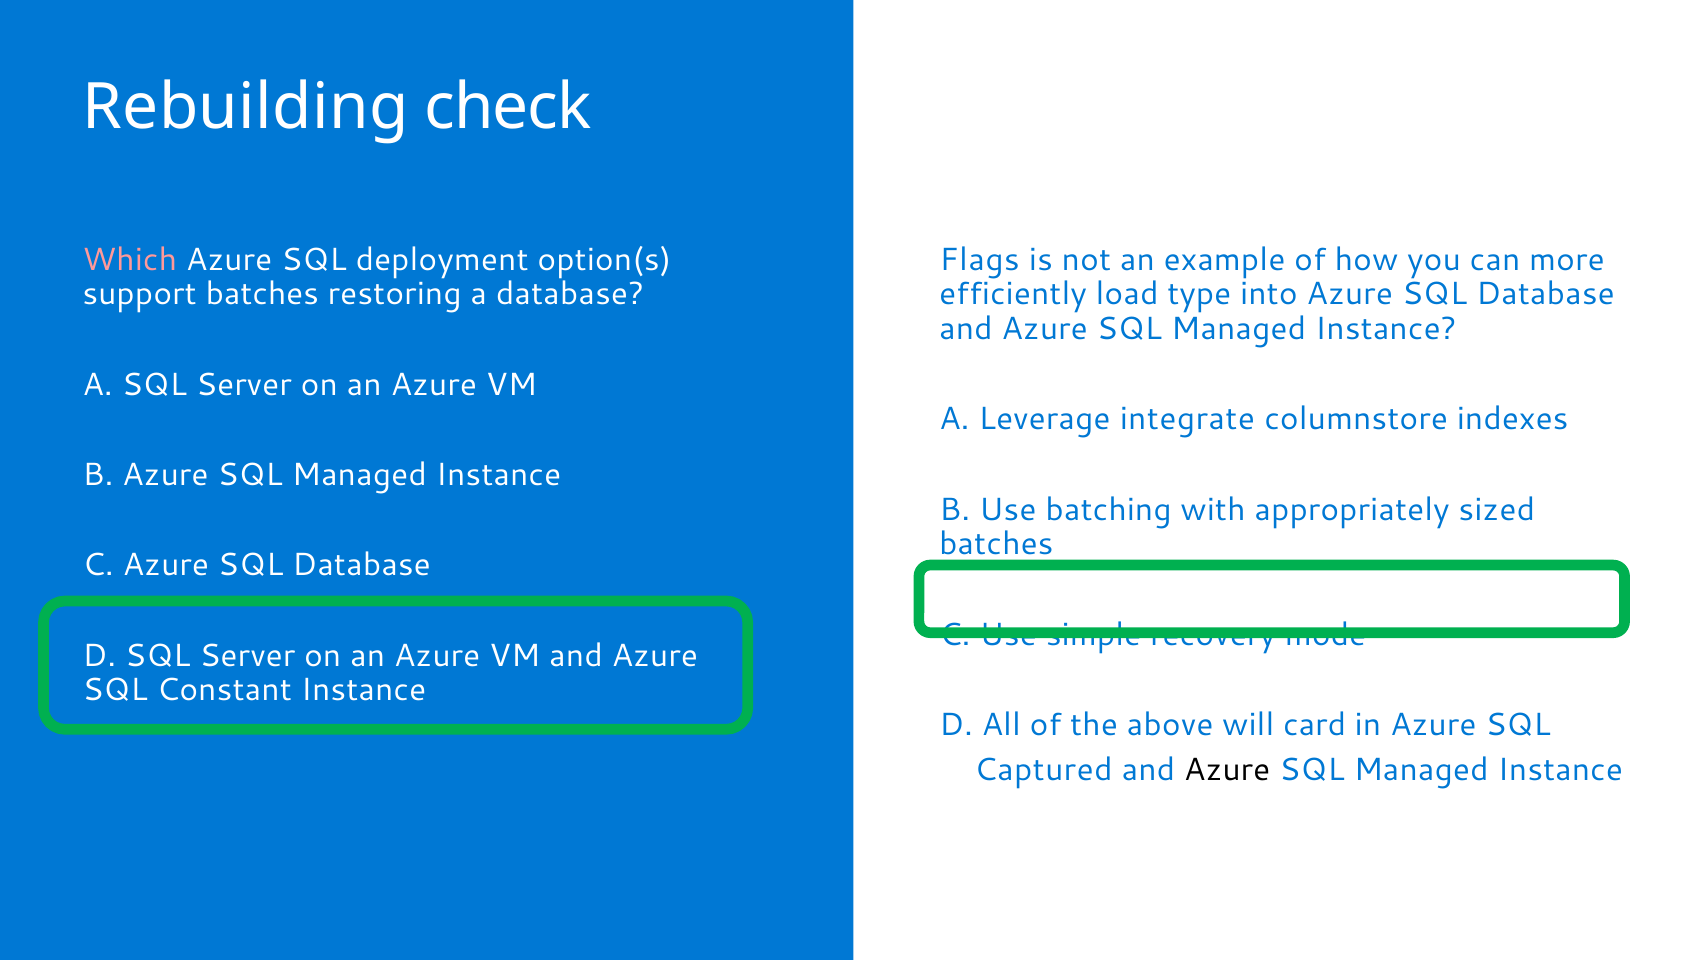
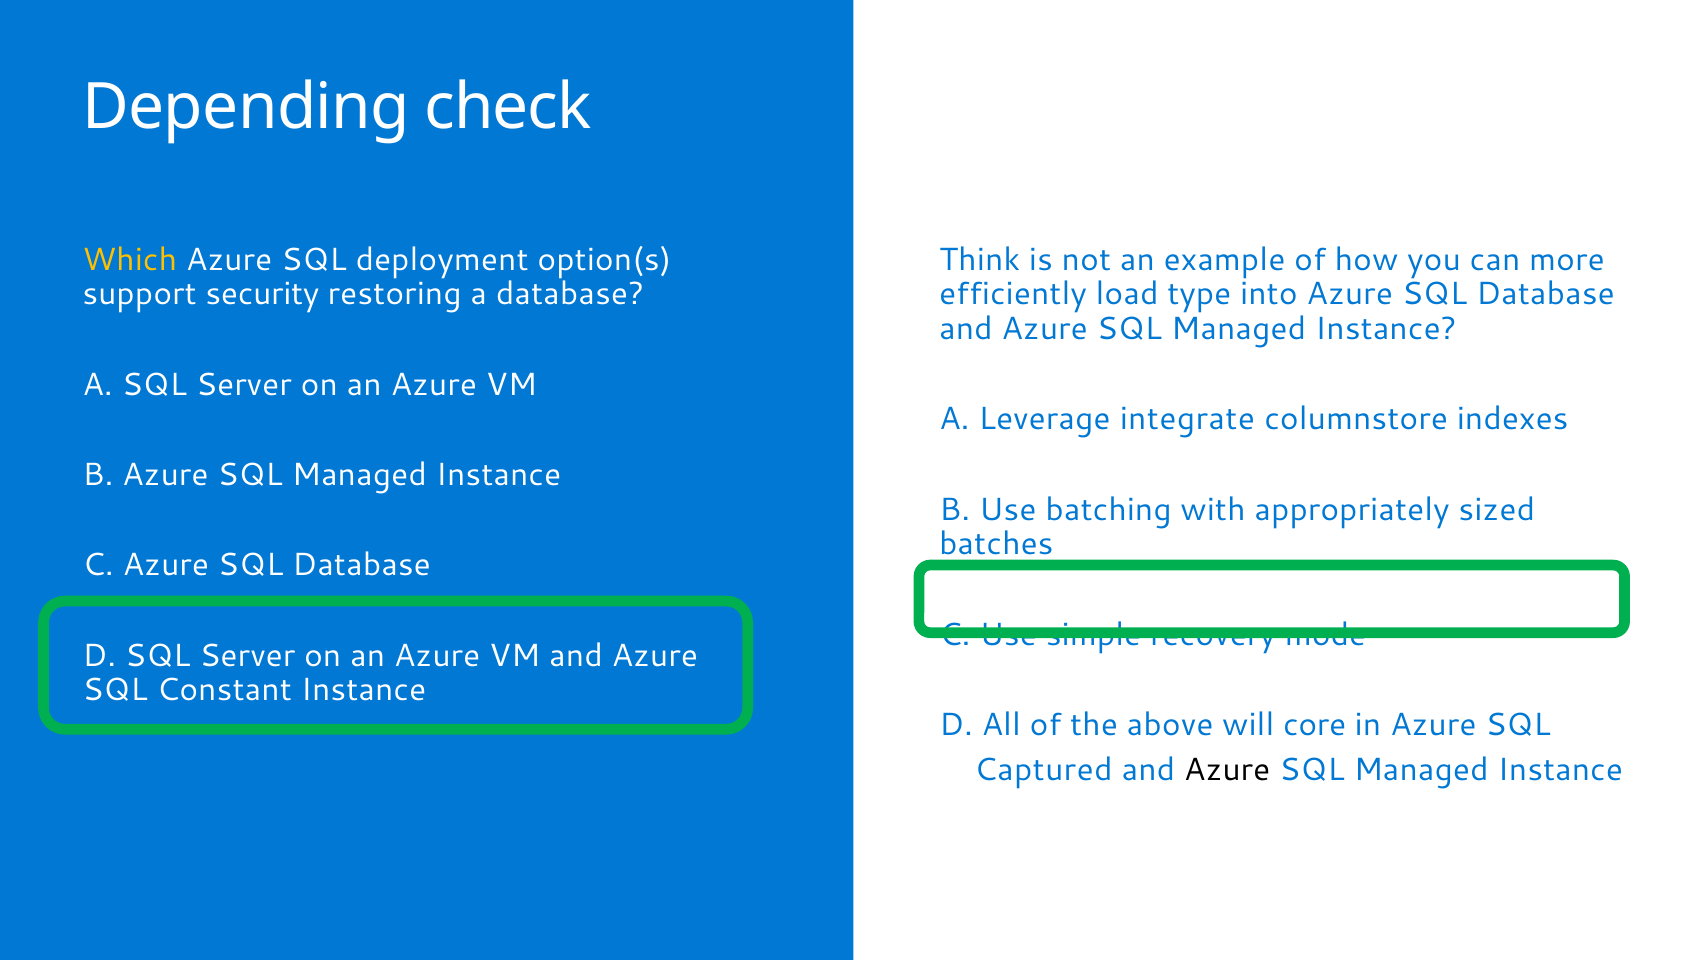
Rebuilding: Rebuilding -> Depending (246, 107)
Which colour: pink -> yellow (130, 259)
Flags: Flags -> Think (980, 259)
support batches: batches -> security (262, 294)
card: card -> core (1315, 725)
